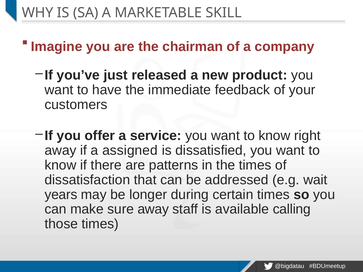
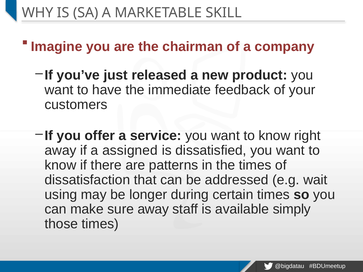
years: years -> using (61, 195)
calling: calling -> simply (292, 209)
